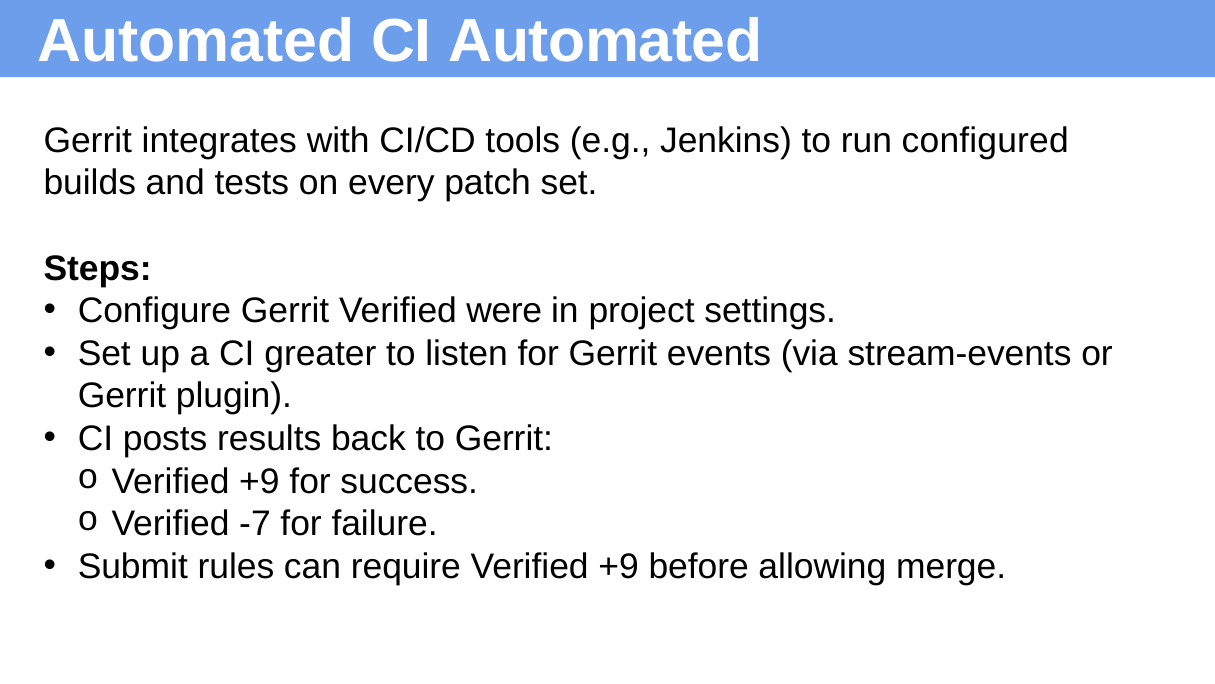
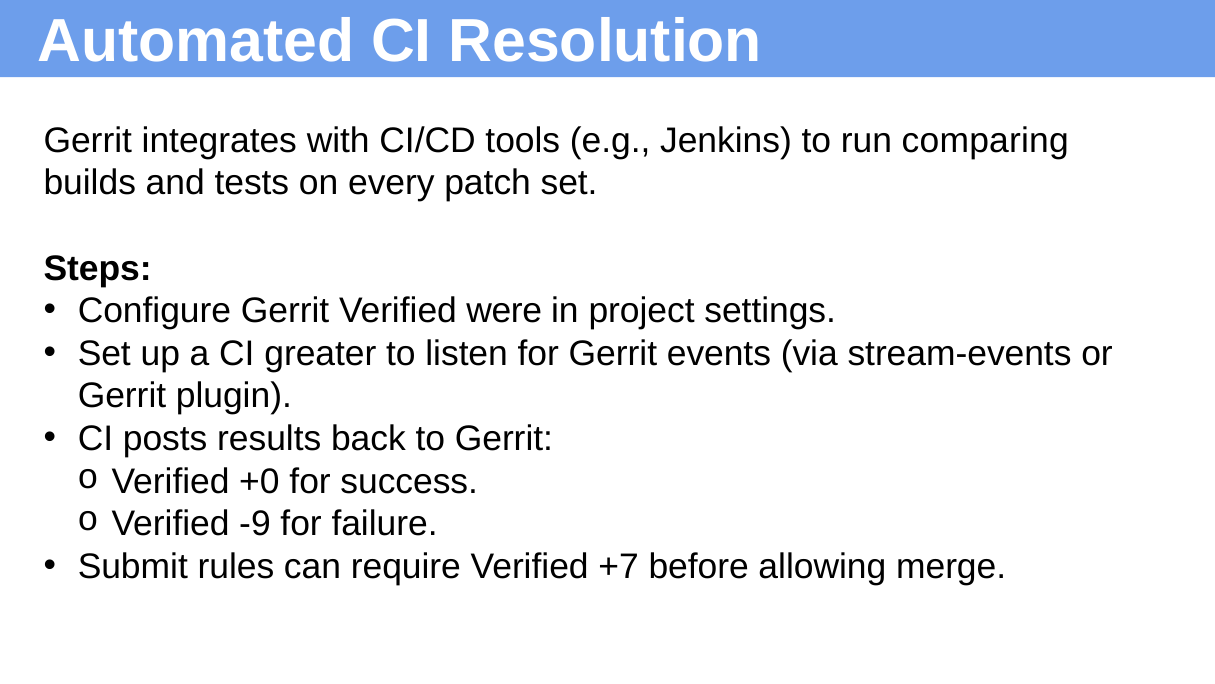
CI Automated: Automated -> Resolution (605, 41)
configured: configured -> comparing (985, 141)
+9: +9 -> +0 (259, 481)
-7: -7 -> -9 (255, 523)
require Verified +9: +9 -> +7 (619, 566)
